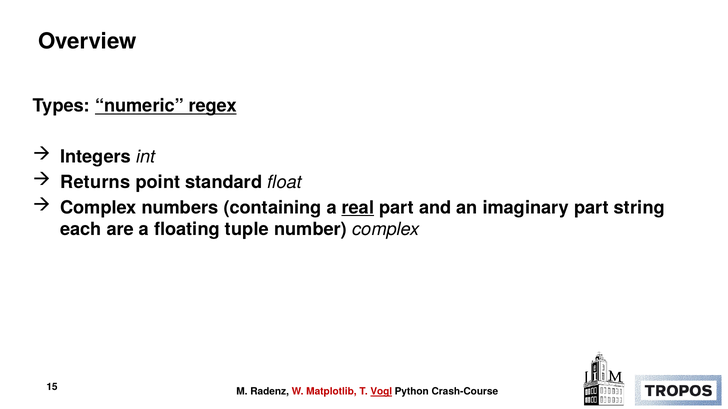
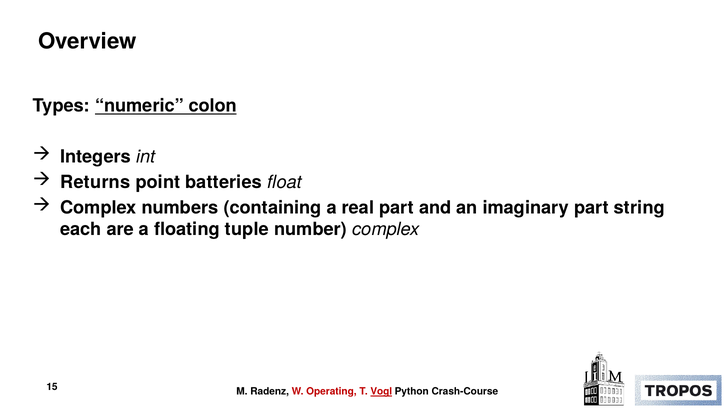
regex: regex -> colon (213, 106)
standard: standard -> batteries (224, 182)
real underline: present -> none (358, 208)
Matplotlib: Matplotlib -> Operating (331, 392)
